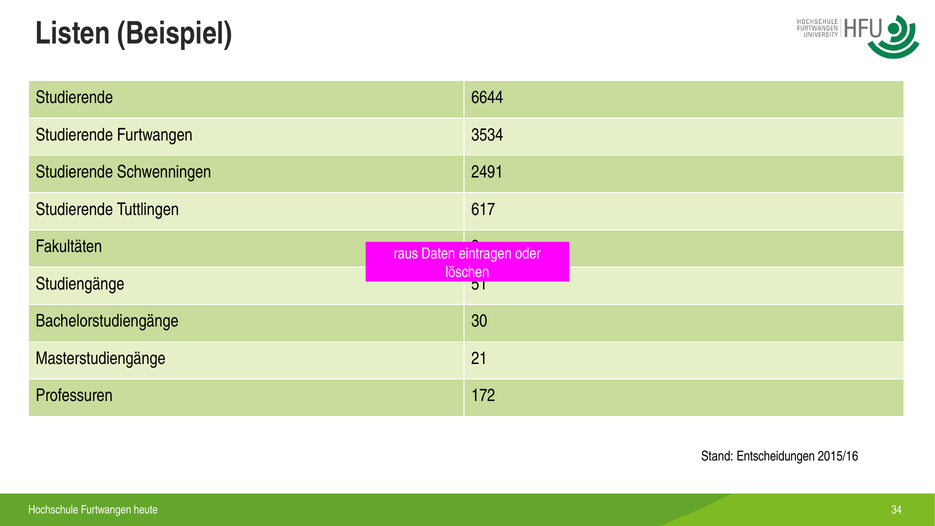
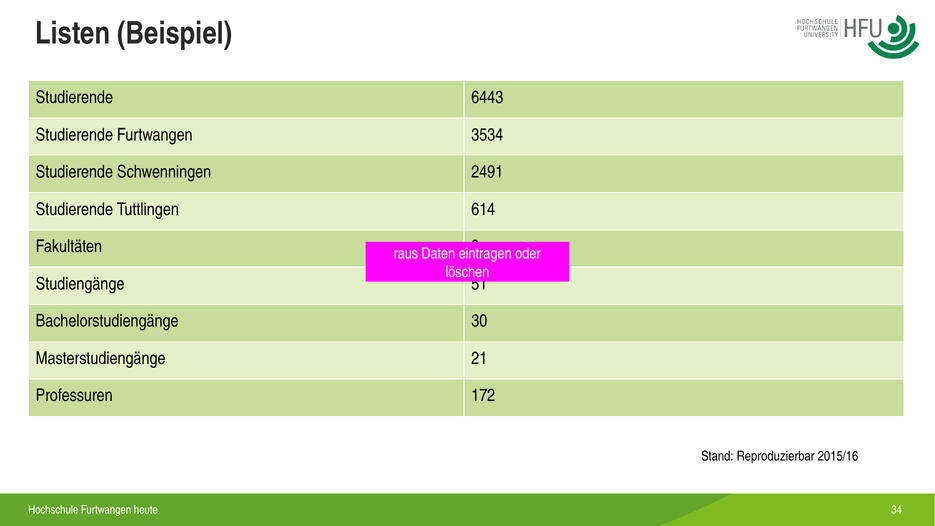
6644: 6644 -> 6443 (487, 97)
617: 617 -> 614 (483, 209)
Entscheidungen: Entscheidungen -> Reproduzierbar (776, 456)
